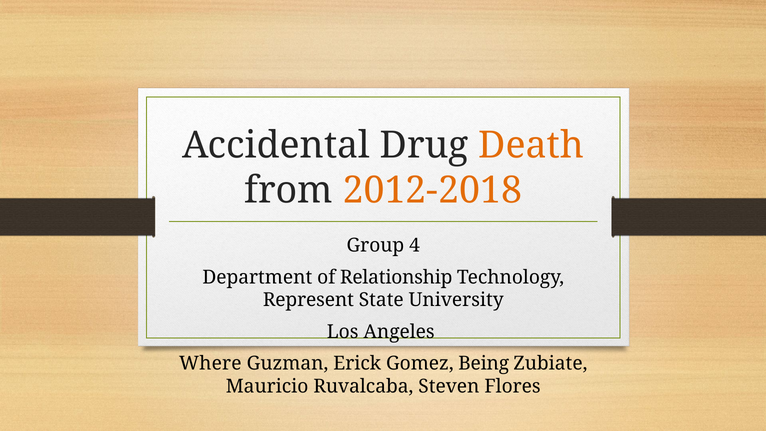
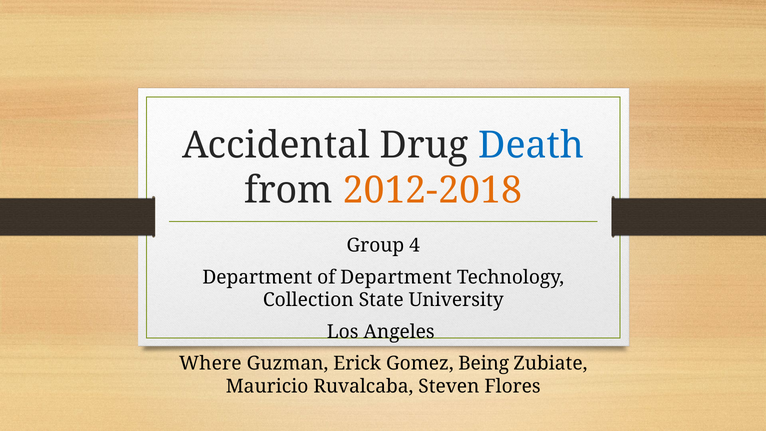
Death colour: orange -> blue (531, 146)
of Relationship: Relationship -> Department (396, 277)
Represent: Represent -> Collection (308, 300)
